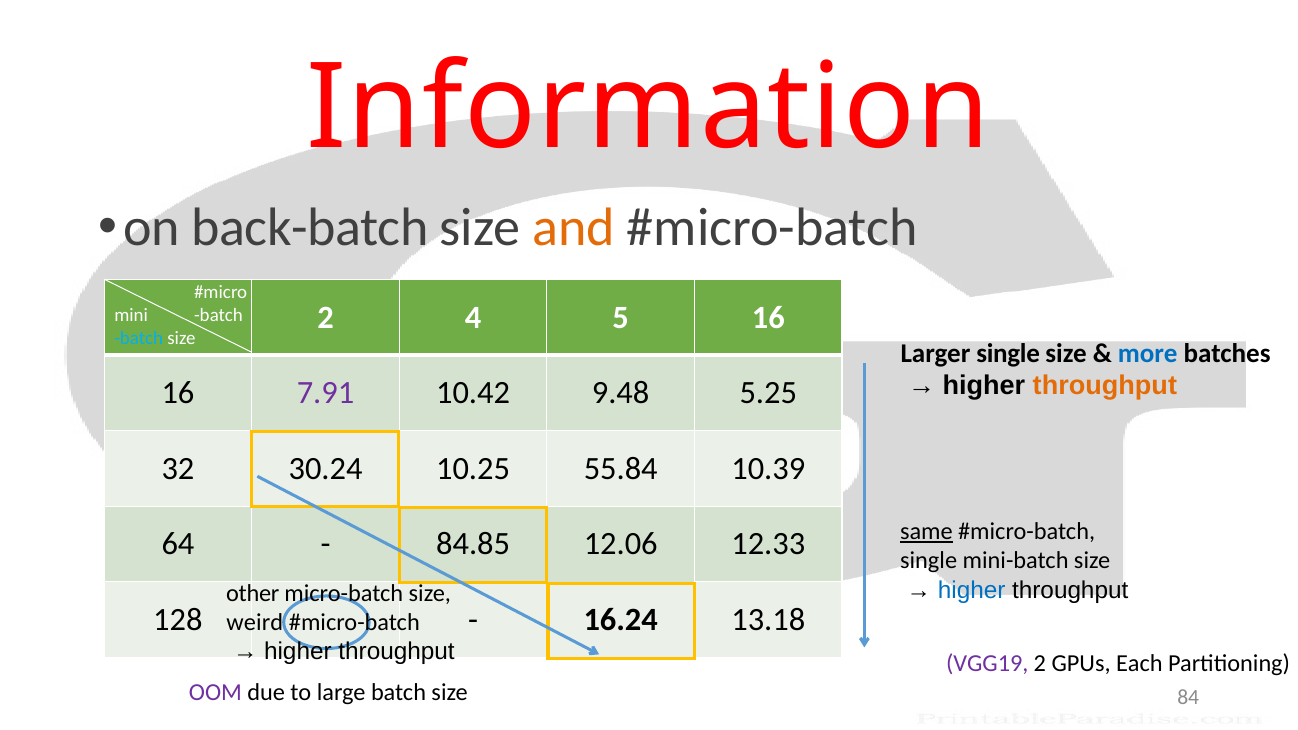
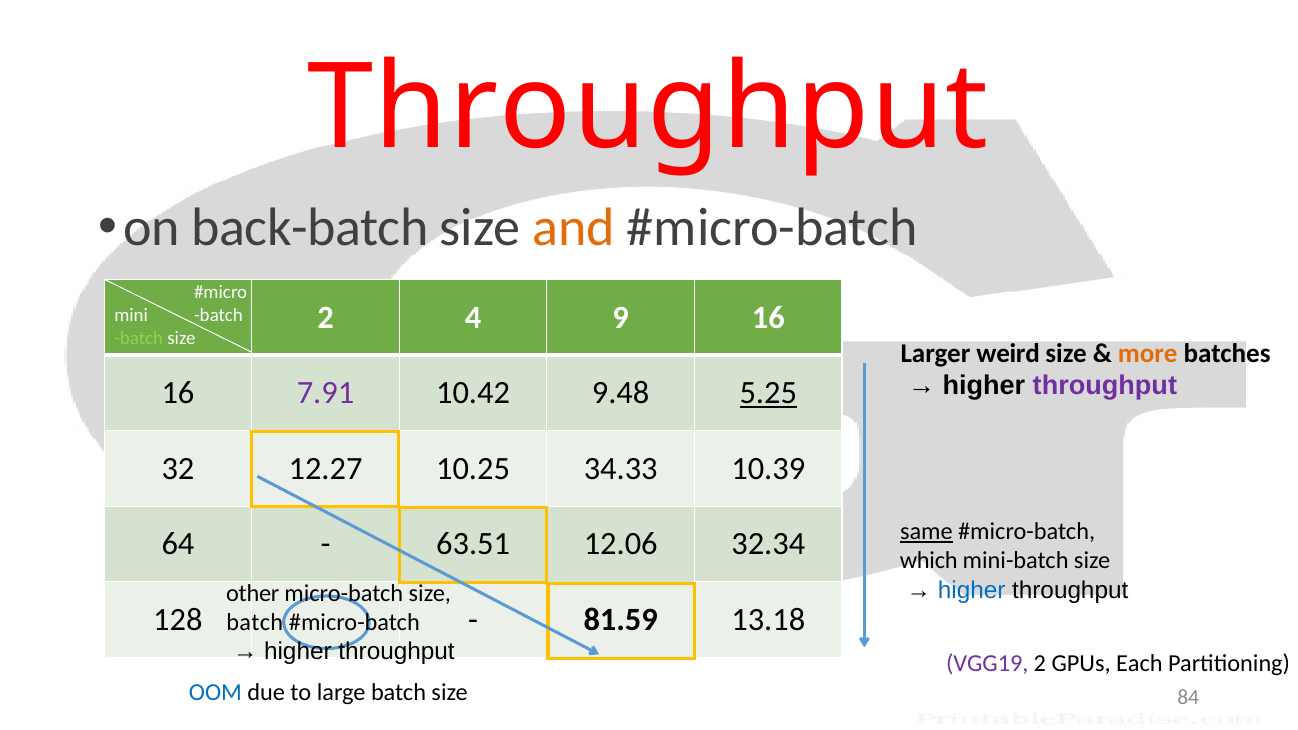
Information: Information -> Throughput (648, 109)
5: 5 -> 9 (621, 317)
batch colour: light blue -> light green (139, 338)
Larger single: single -> weird (1008, 354)
more colour: blue -> orange (1148, 354)
throughput colour: orange -> purple (1105, 386)
5.25 underline: none -> present (768, 393)
30.24: 30.24 -> 12.27 (326, 469)
55.84: 55.84 -> 34.33 (621, 469)
84.85: 84.85 -> 63.51 (473, 544)
12.33: 12.33 -> 32.34 (768, 544)
single: single -> which (929, 561)
16.24: 16.24 -> 81.59 (621, 620)
weird: weird -> batch (255, 623)
OOM colour: purple -> blue (215, 693)
